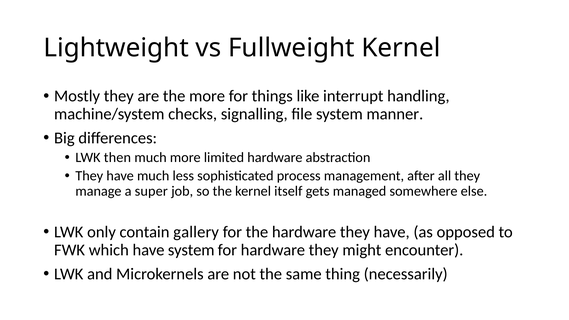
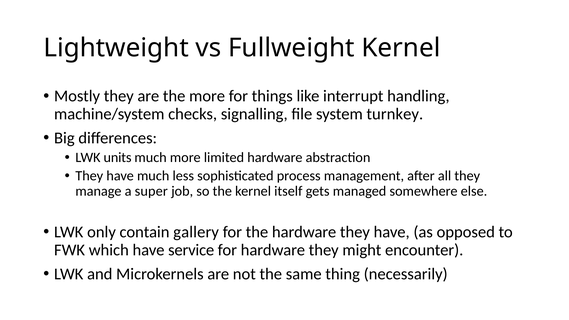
manner: manner -> turnkey (395, 114)
then: then -> units (118, 158)
have system: system -> service (191, 250)
